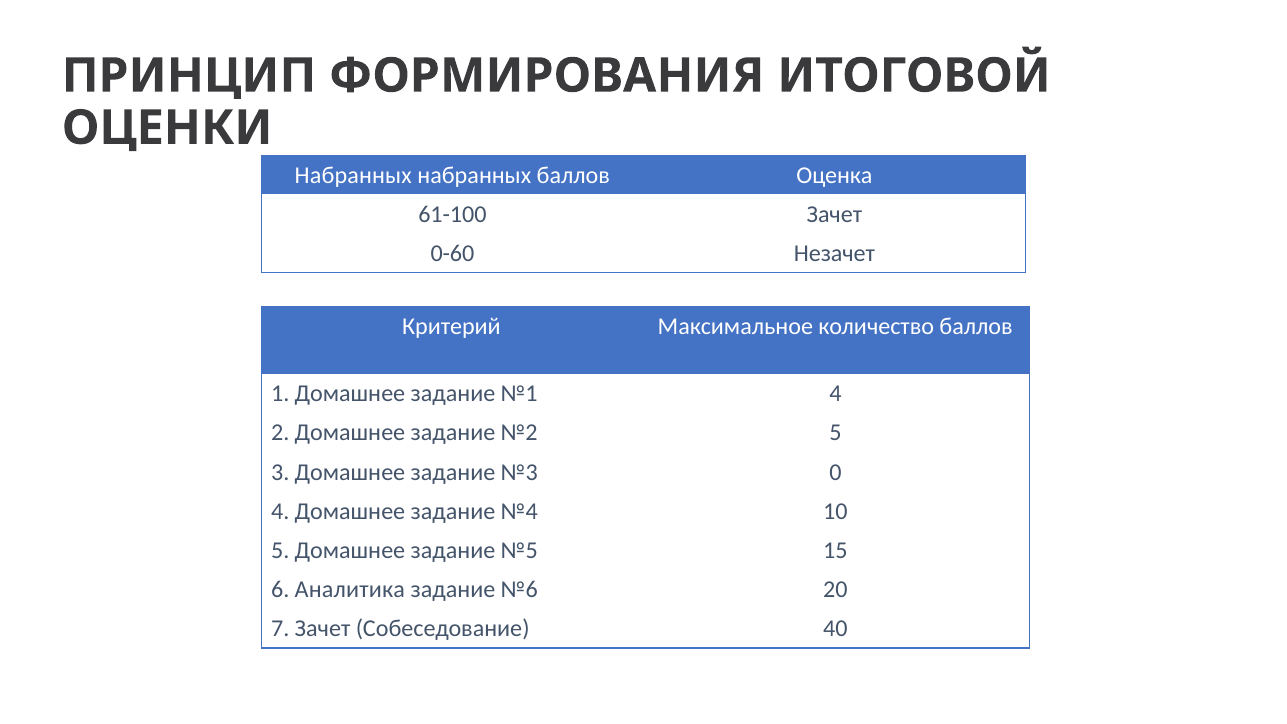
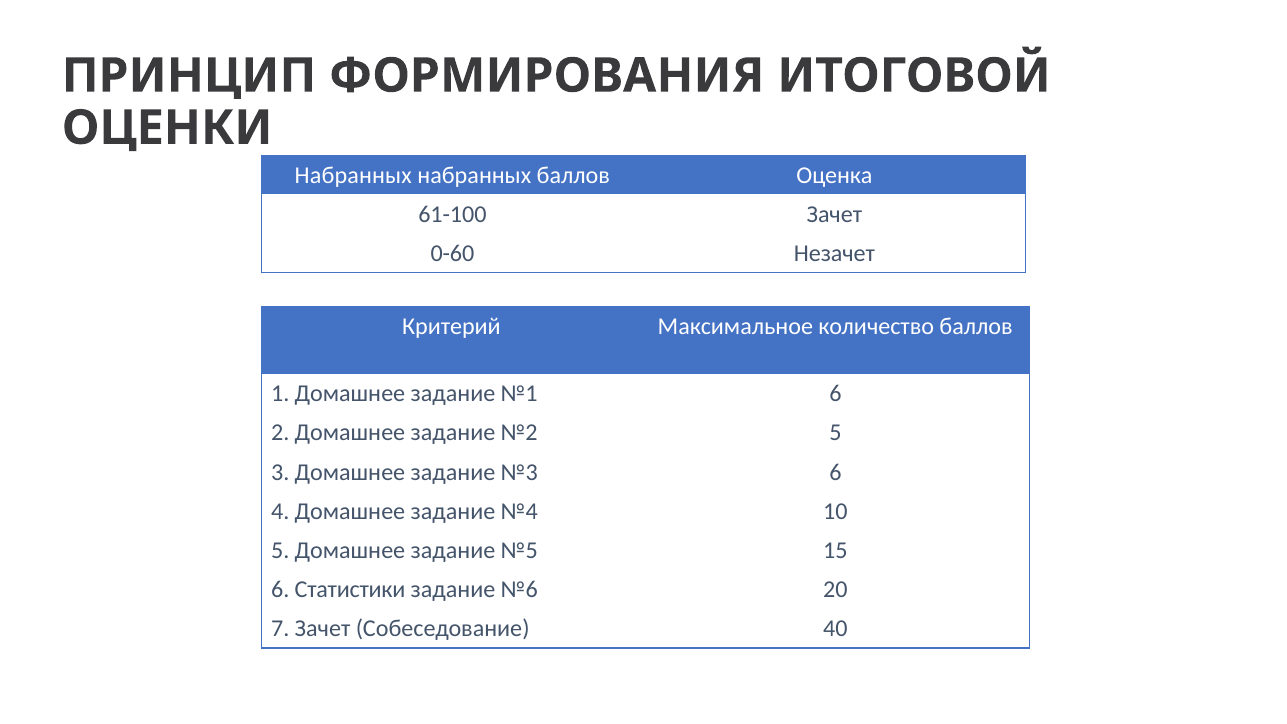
№1 4: 4 -> 6 (835, 394)
№3 0: 0 -> 6 (835, 472)
Аналитика: Аналитика -> Статистики (350, 590)
